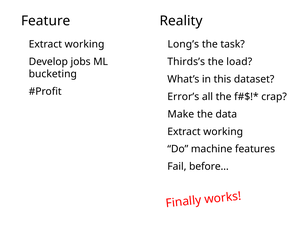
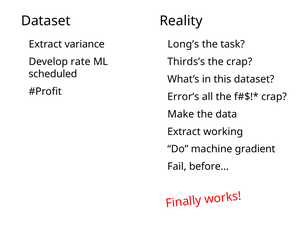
Feature: Feature -> Dataset (46, 21)
working: working -> variance (85, 44)
jobs: jobs -> rate (81, 62)
the load: load -> crap (239, 62)
bucketing: bucketing -> scheduled (53, 74)
features: features -> gradient (255, 149)
